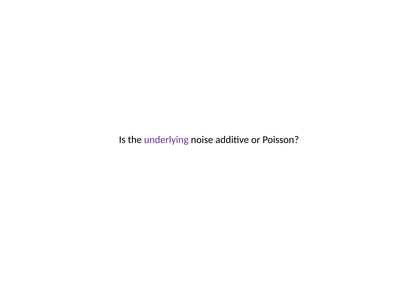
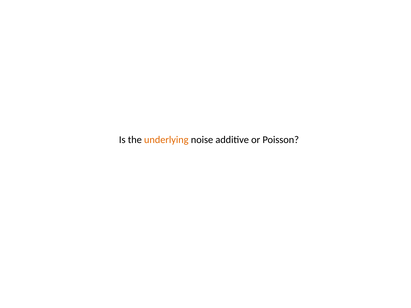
underlying colour: purple -> orange (166, 140)
